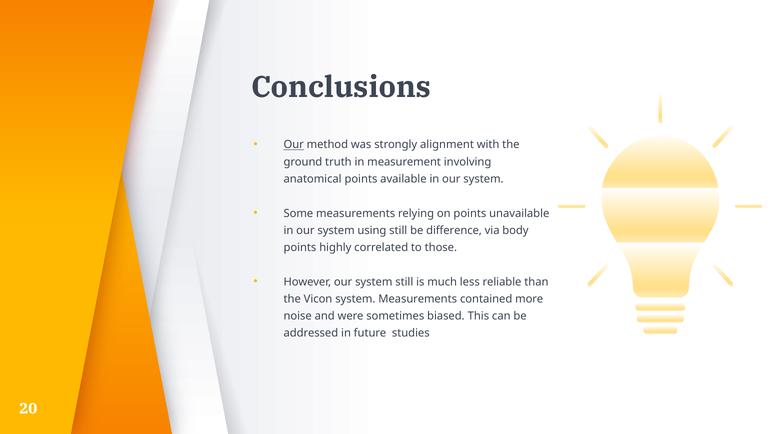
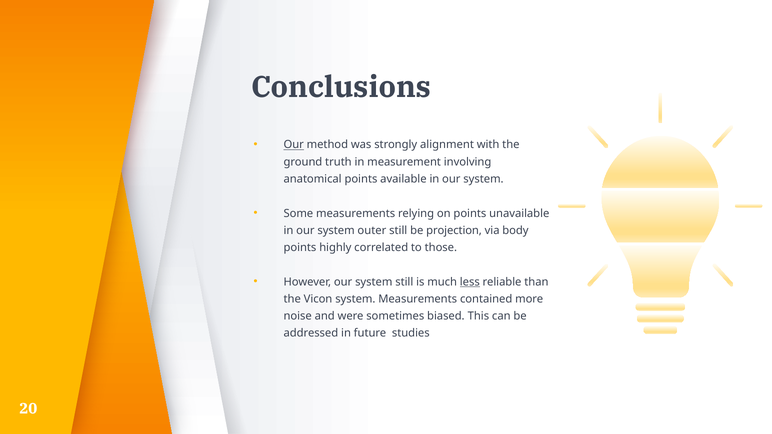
using: using -> outer (372, 231)
difference: difference -> projection (454, 231)
less underline: none -> present (470, 282)
